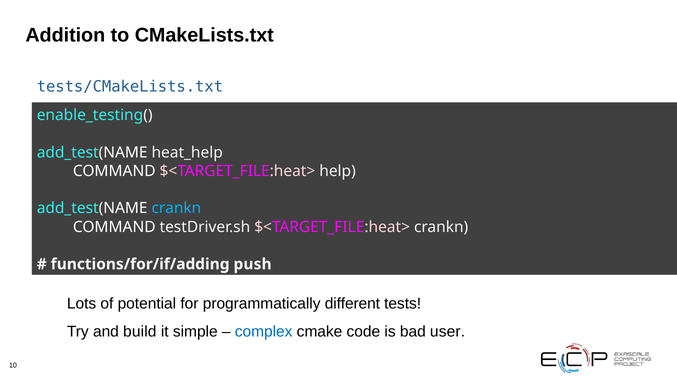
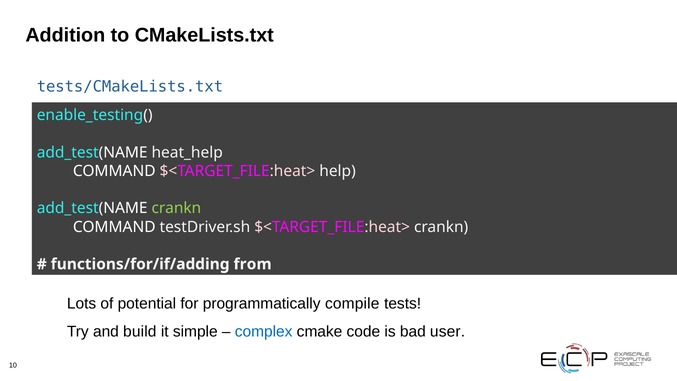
crankn colour: light blue -> light green (176, 208)
push: push -> from (253, 264)
different: different -> compile (352, 304)
